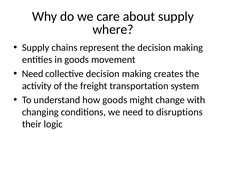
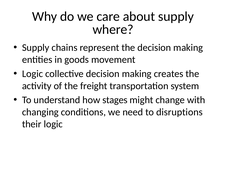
Need: Need -> Logic (33, 74)
how goods: goods -> stages (115, 100)
